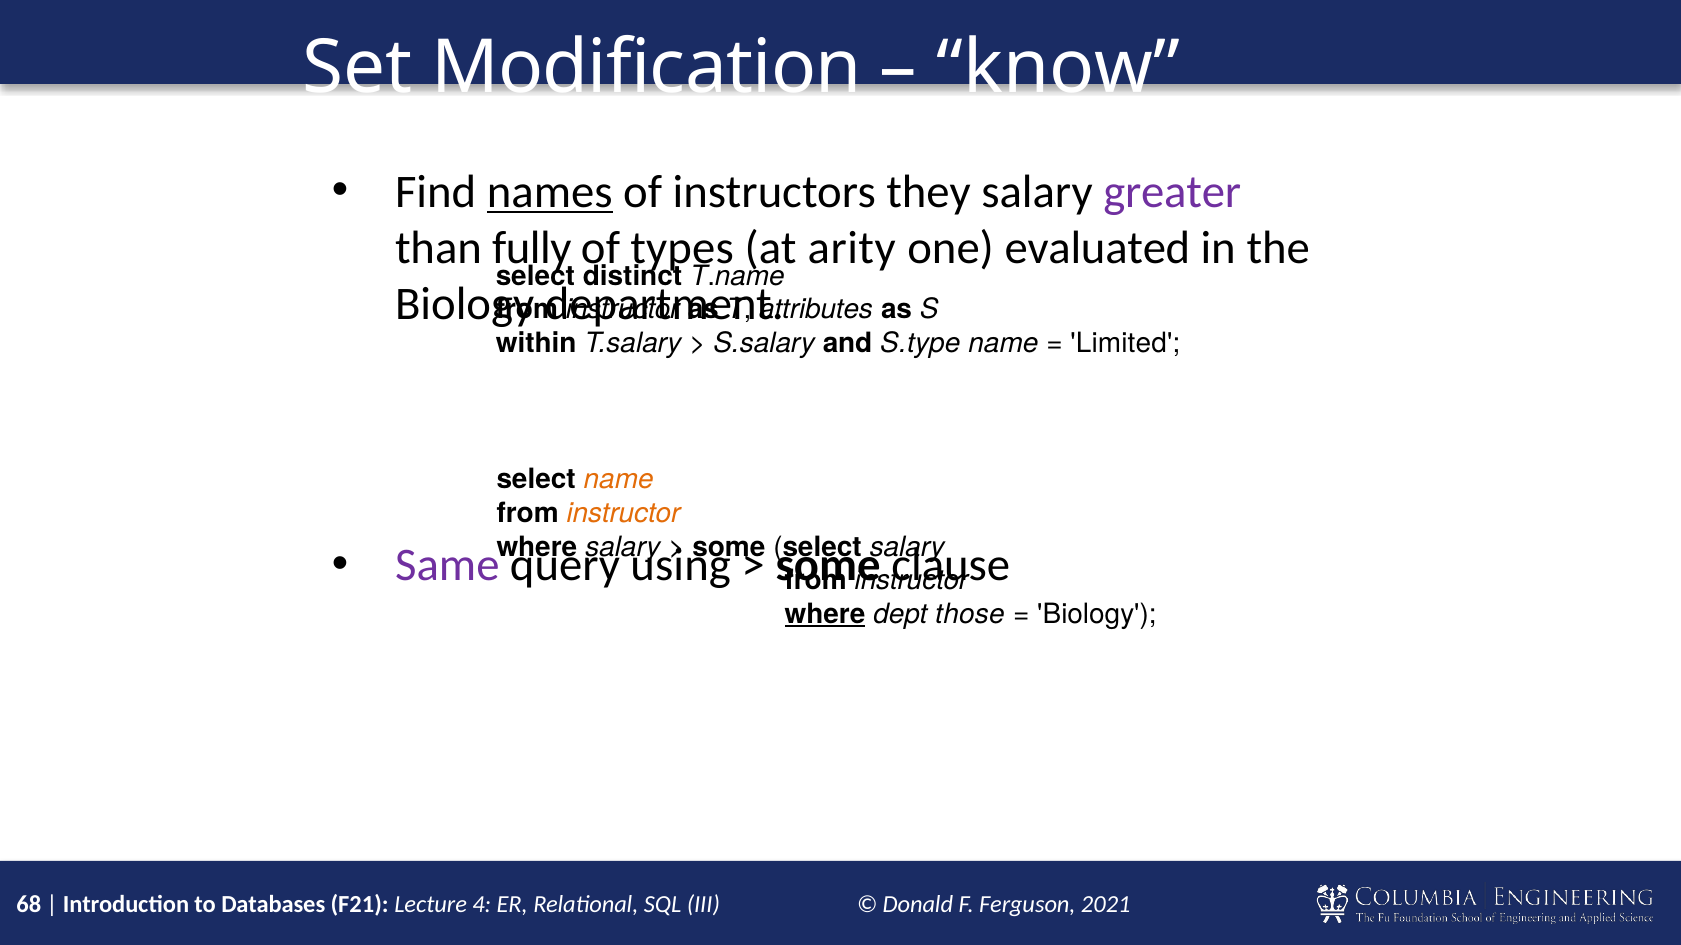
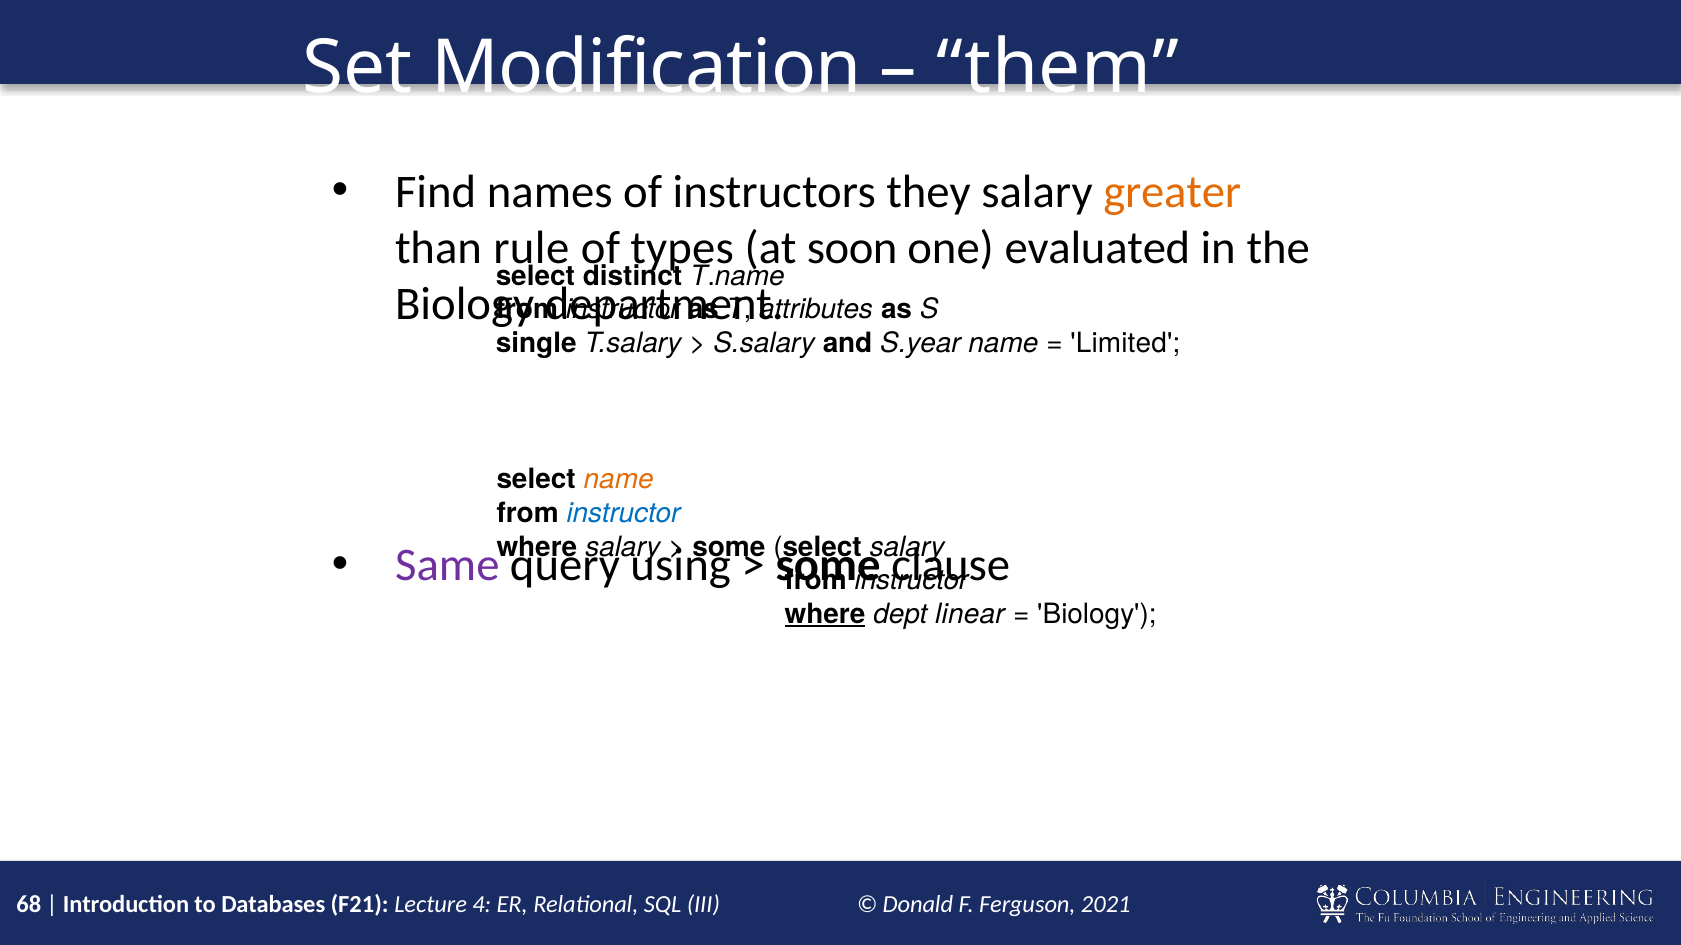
know: know -> them (1058, 68)
names underline: present -> none (550, 192)
greater colour: purple -> orange (1172, 192)
fully: fully -> rule (531, 248)
arity: arity -> soon (852, 248)
within: within -> single (536, 343)
S.type: S.type -> S.year (920, 343)
instructor colour: orange -> blue (623, 514)
those: those -> linear (970, 615)
